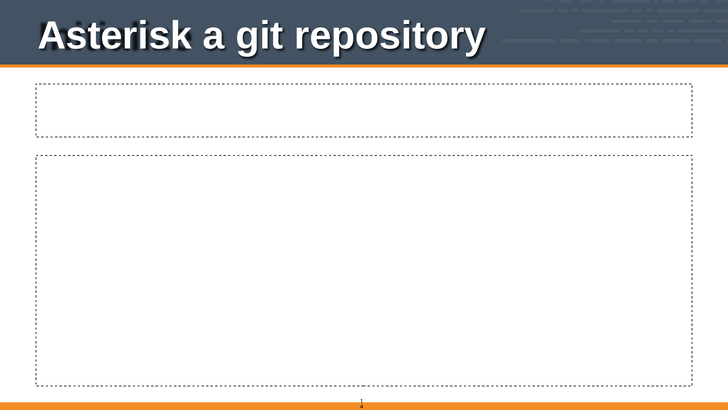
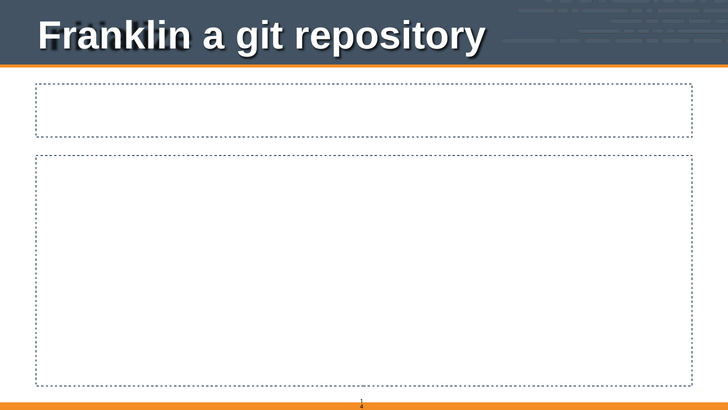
Asterisk: Asterisk -> Franklin (115, 36)
